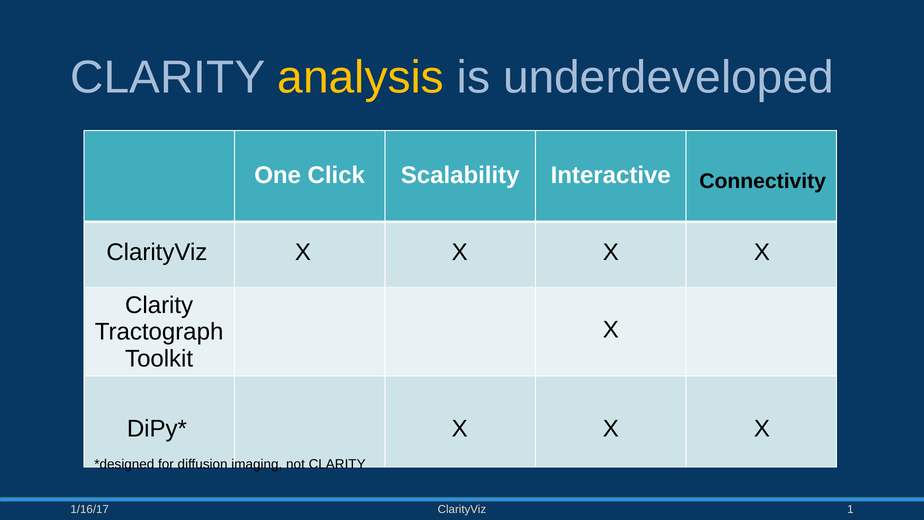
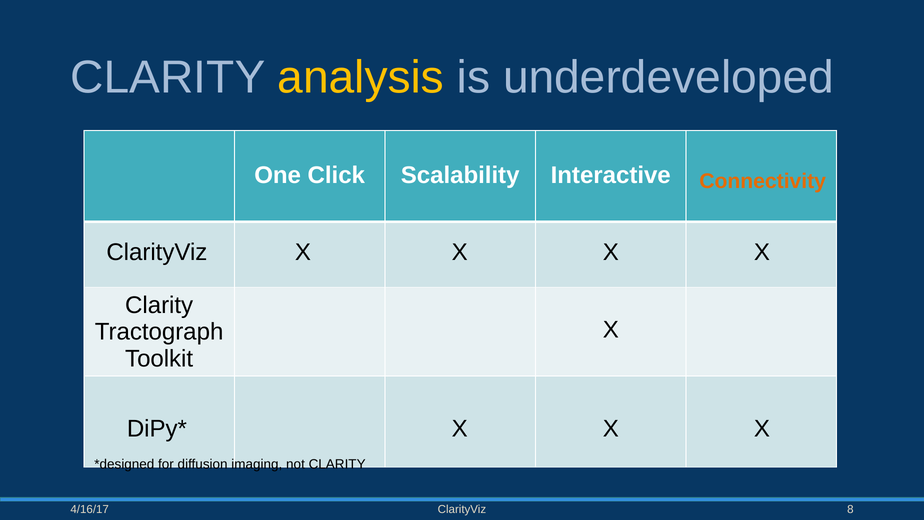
Connectivity colour: black -> orange (763, 181)
1/16/17: 1/16/17 -> 4/16/17 (90, 509)
1: 1 -> 8 (850, 509)
